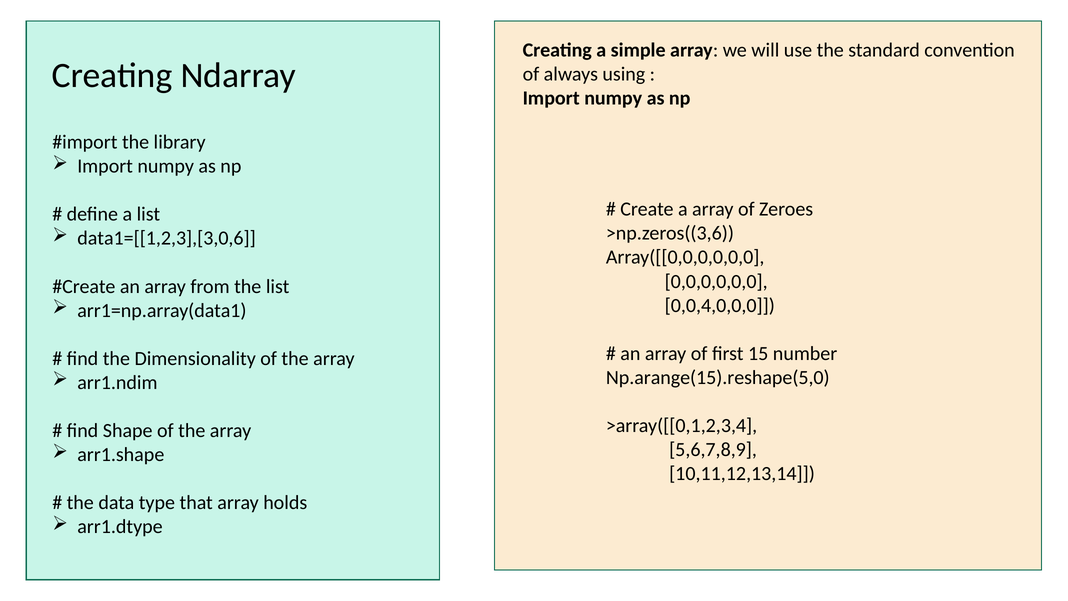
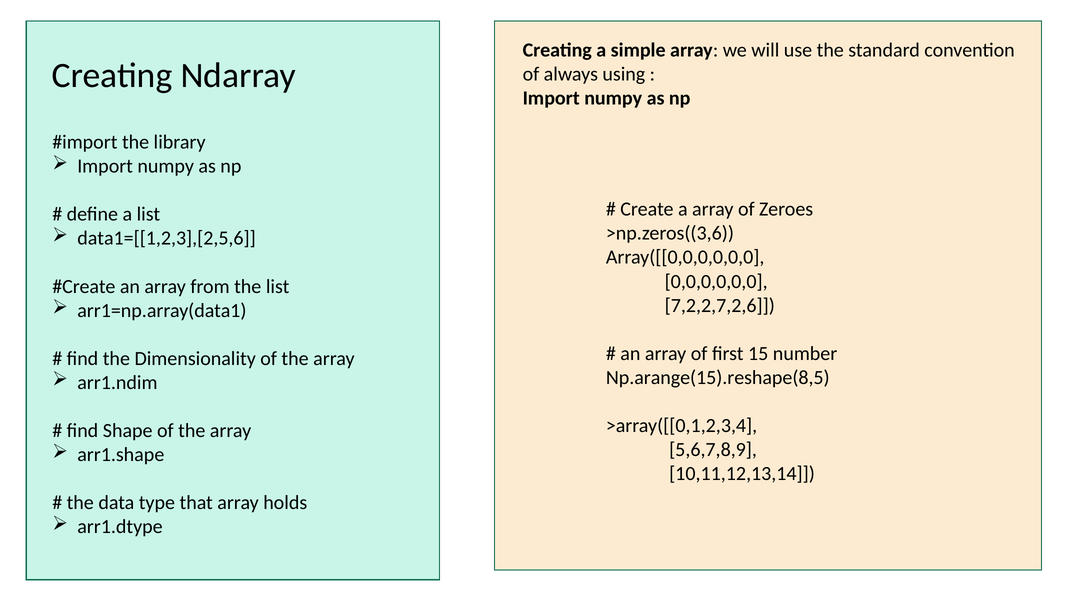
data1=[[1,2,3],[3,0,6: data1=[[1,2,3],[3,0,6 -> data1=[[1,2,3],[2,5,6 (167, 238)
0,0,4,0,0,0: 0,0,4,0,0,0 -> 7,2,2,7,2,6 (720, 305)
Np.arange(15).reshape(5,0: Np.arange(15).reshape(5,0 -> Np.arange(15).reshape(8,5 (718, 377)
